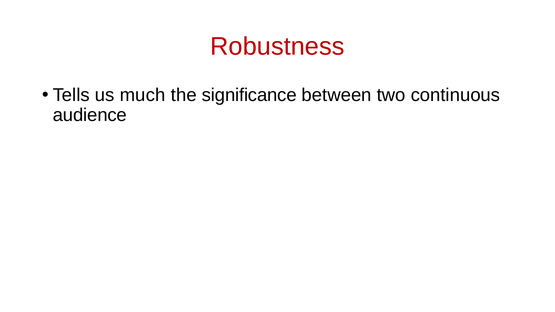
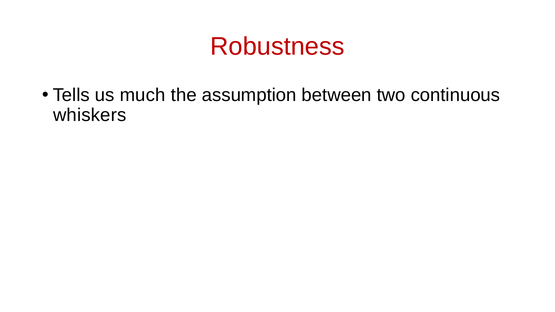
significance: significance -> assumption (249, 95)
audience: audience -> whiskers (90, 115)
